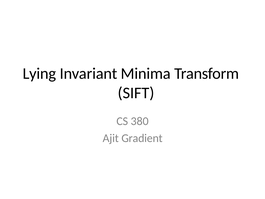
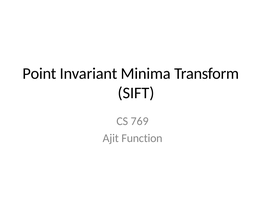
Lying: Lying -> Point (39, 73)
380: 380 -> 769 (140, 121)
Gradient: Gradient -> Function (142, 138)
